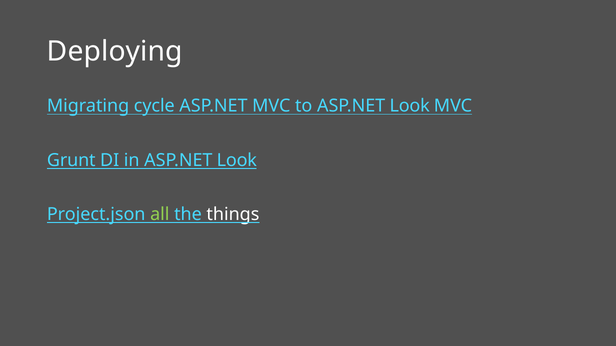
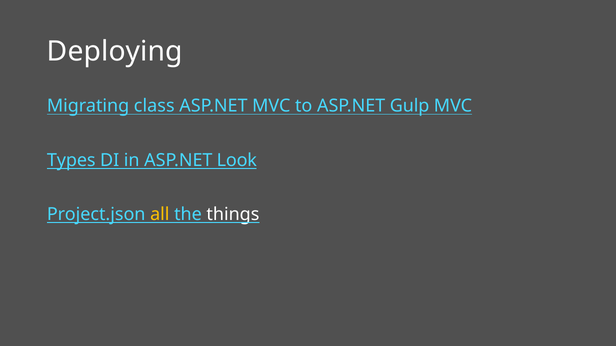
cycle: cycle -> class (154, 106)
to ASP.NET Look: Look -> Gulp (410, 106)
Grunt: Grunt -> Types (71, 160)
all colour: light green -> yellow (160, 215)
